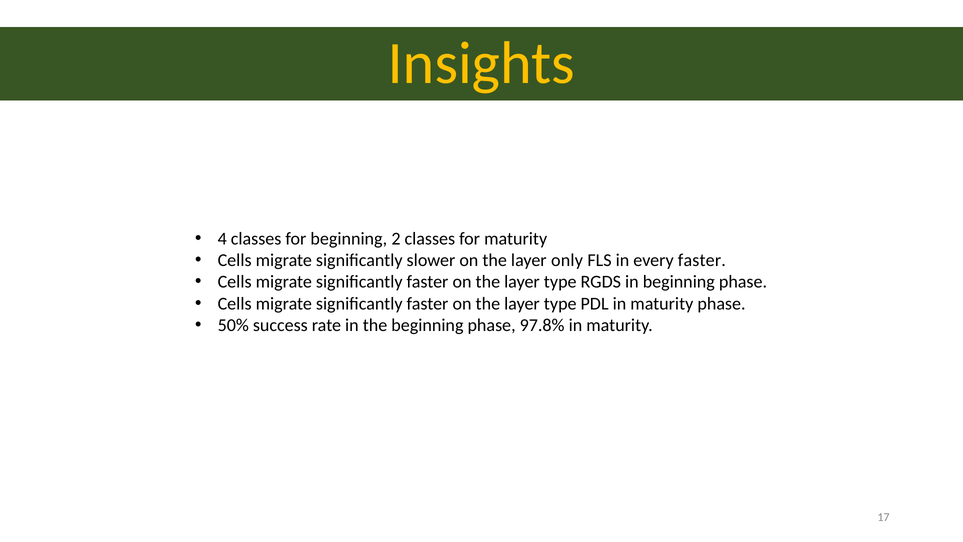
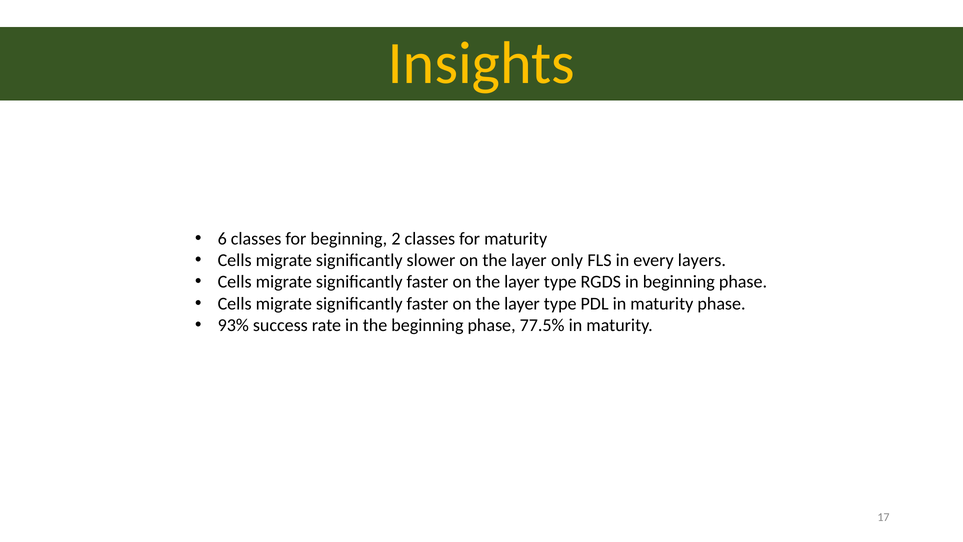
4: 4 -> 6 (222, 238)
every faster: faster -> layers (702, 260)
50%: 50% -> 93% (233, 325)
97.8%: 97.8% -> 77.5% (542, 325)
